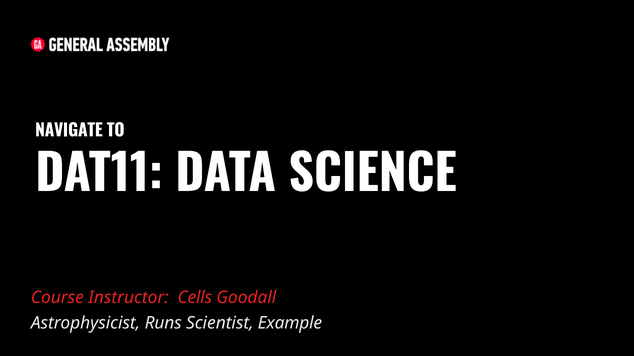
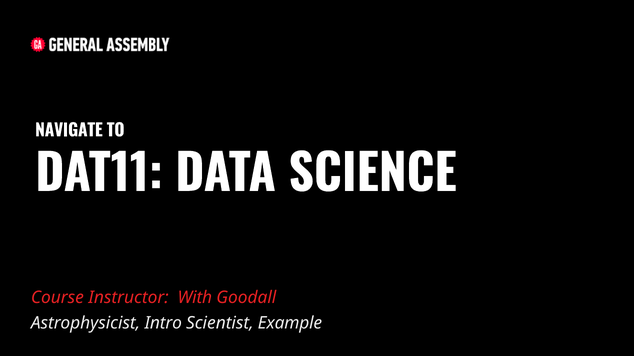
Cells: Cells -> With (195, 298)
Runs: Runs -> Intro (163, 323)
